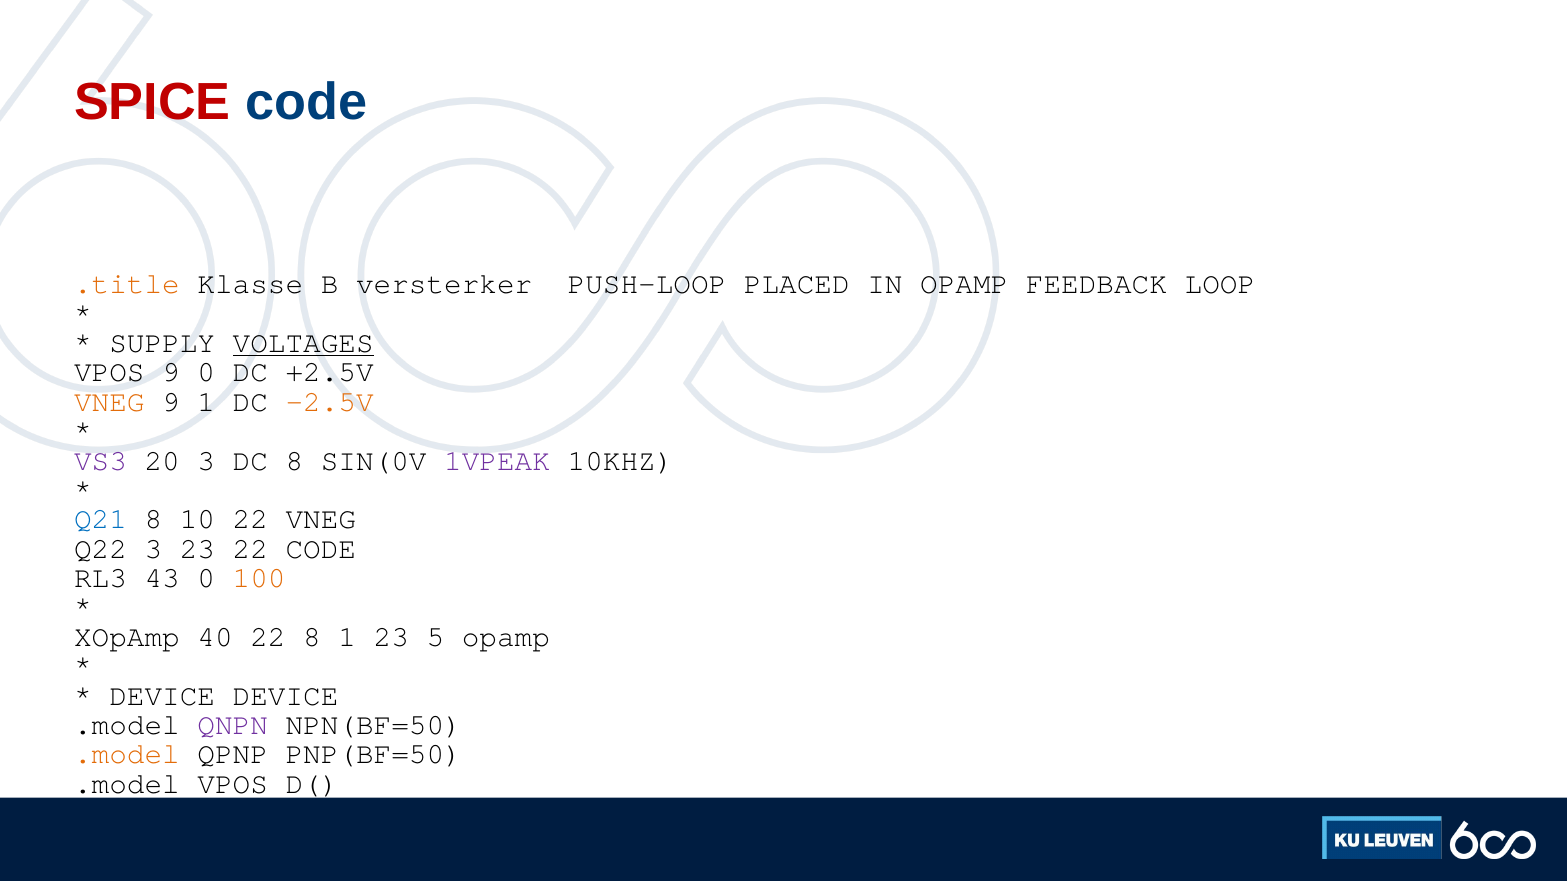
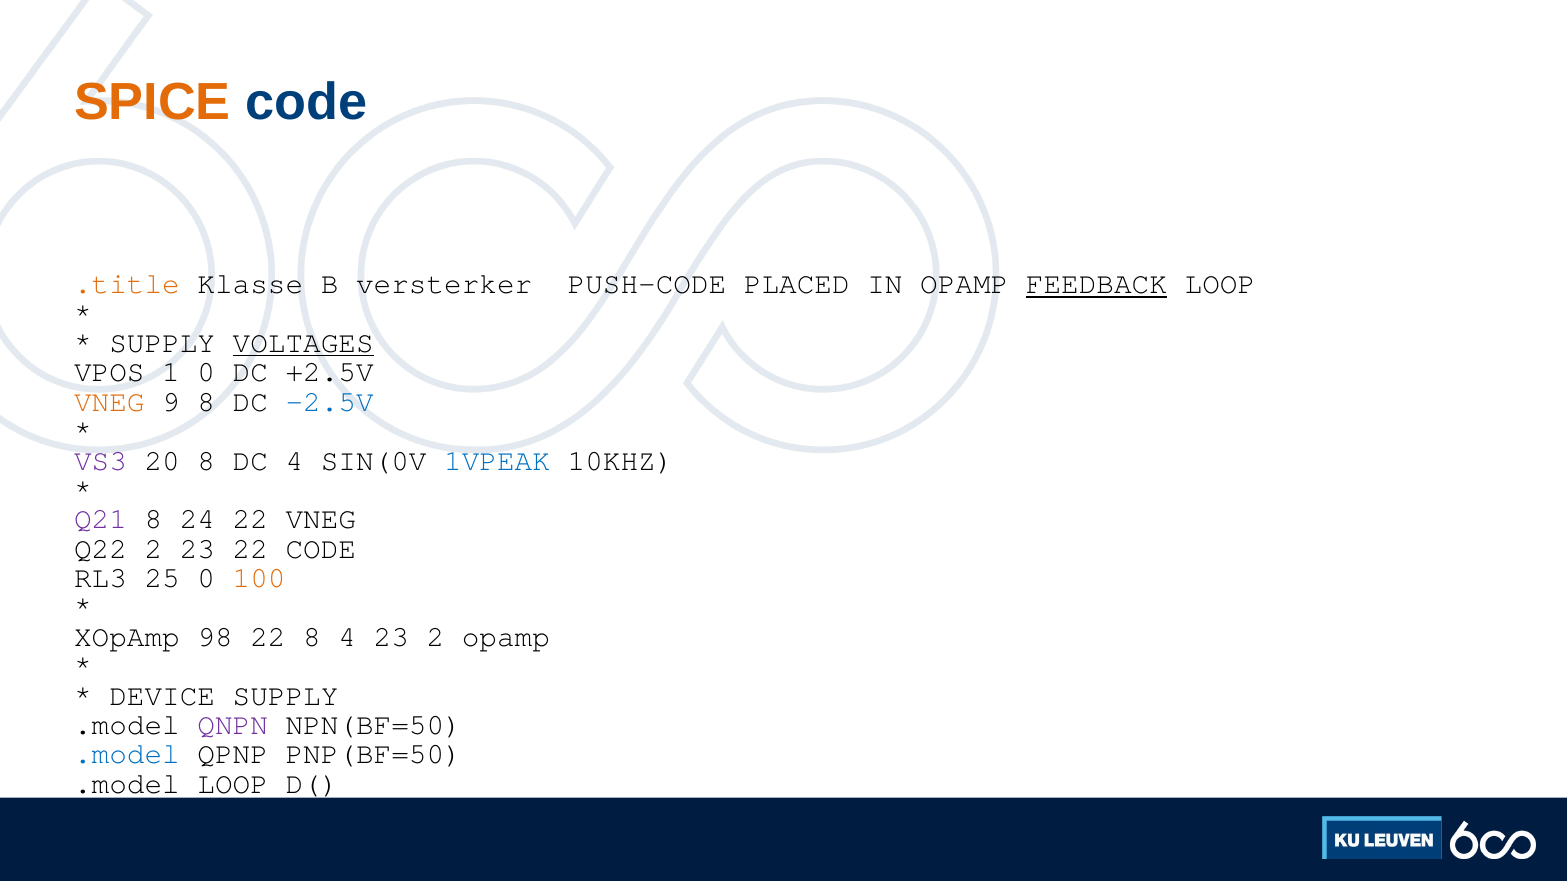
SPICE colour: red -> orange (152, 102)
PUSH-LOOP: PUSH-LOOP -> PUSH-CODE (647, 284)
FEEDBACK underline: none -> present (1096, 284)
VPOS 9: 9 -> 1 (171, 372)
9 1: 1 -> 8 (206, 402)
-2.5V colour: orange -> blue (330, 402)
20 3: 3 -> 8 (206, 461)
DC 8: 8 -> 4 (294, 461)
1VPEAK colour: purple -> blue (497, 461)
Q21 colour: blue -> purple (100, 519)
10: 10 -> 24 (197, 519)
Q22 3: 3 -> 2 (153, 549)
43: 43 -> 25 (162, 578)
40: 40 -> 98 (215, 637)
8 1: 1 -> 4 (347, 637)
23 5: 5 -> 2 (435, 637)
DEVICE DEVICE: DEVICE -> SUPPLY (286, 696)
.model colour: orange -> blue (127, 754)
.model VPOS: VPOS -> LOOP (233, 784)
